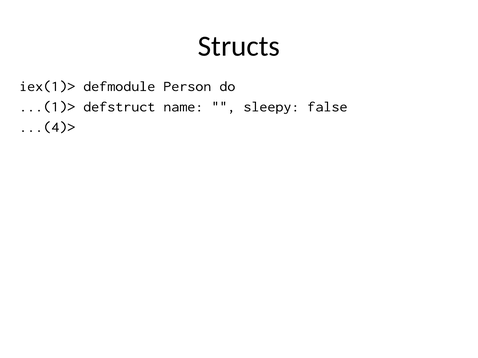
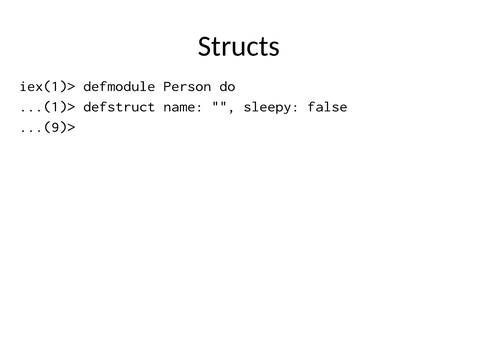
...(4)>: ...(4)> -> ...(9)> (47, 127)
